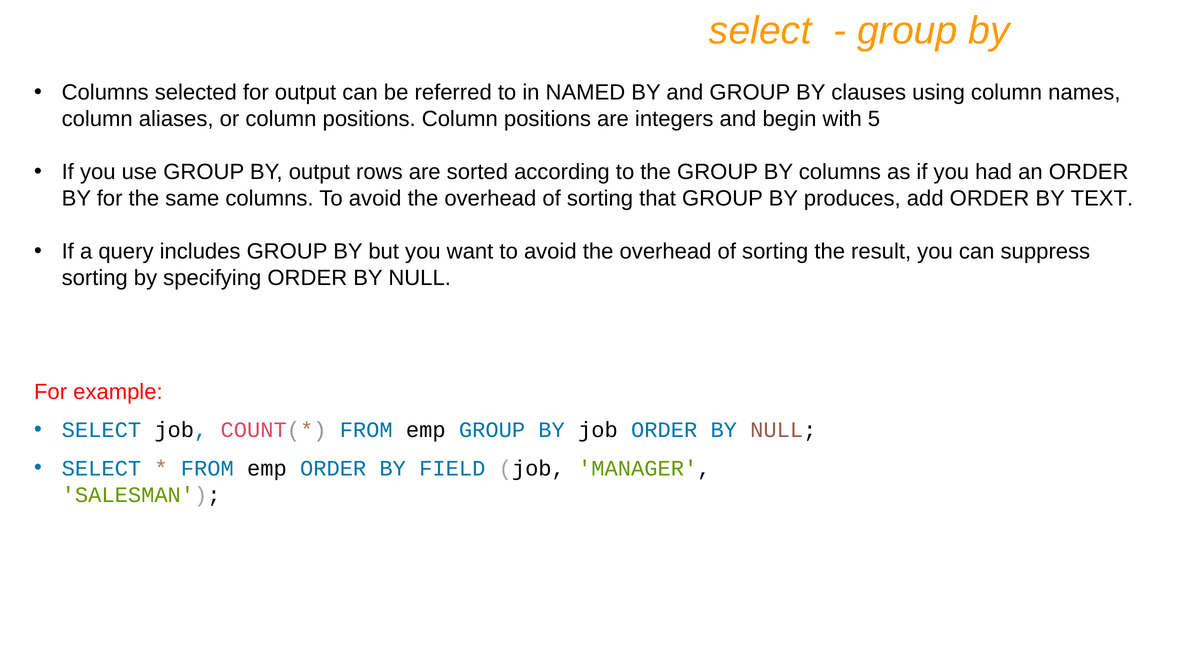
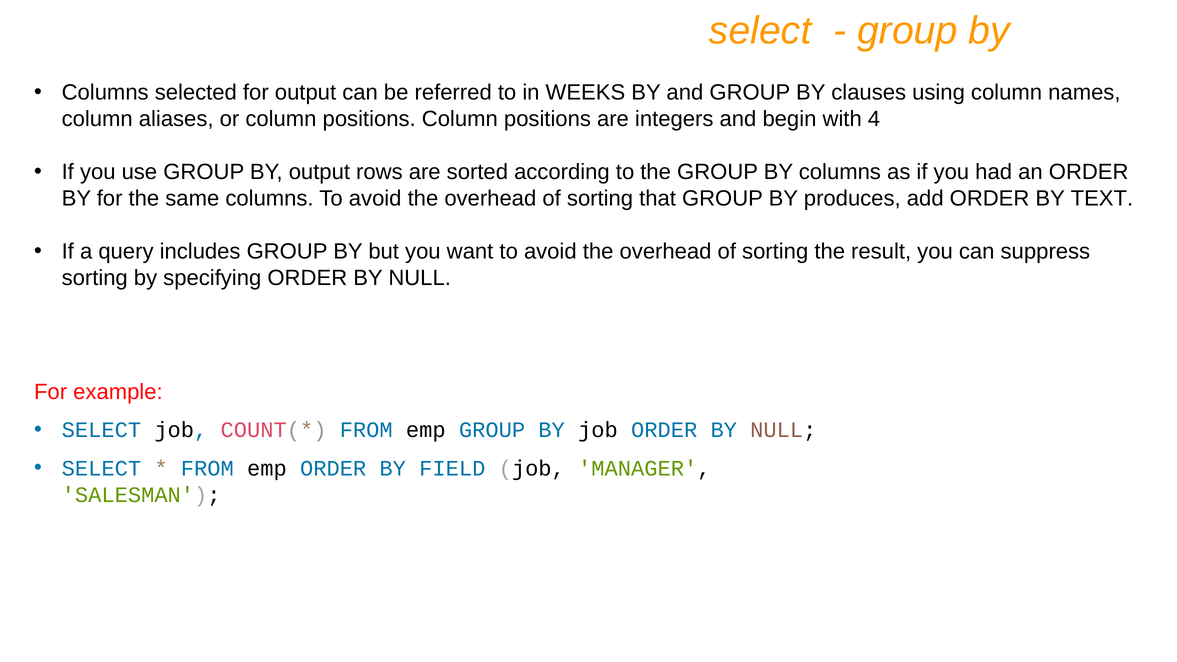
NAMED: NAMED -> WEEKS (585, 93)
5: 5 -> 4 (874, 119)
